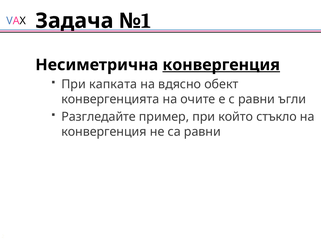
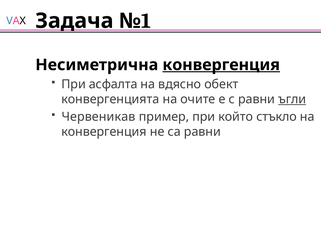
капката: капката -> асфалта (113, 84)
ъгли underline: none -> present (292, 99)
Разгледайте: Разгледайте -> Червеникав (98, 117)
